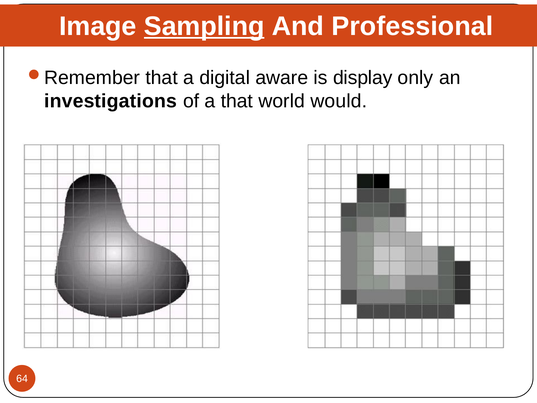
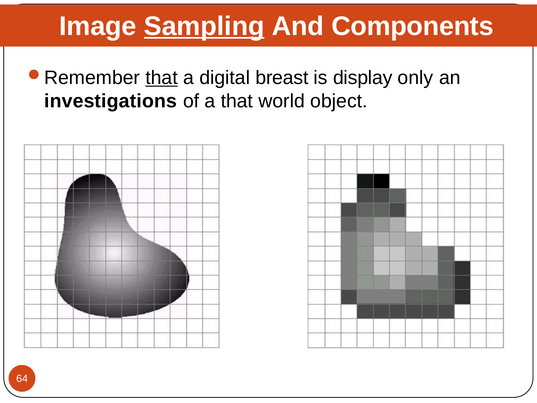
Professional: Professional -> Components (412, 26)
that underline: none -> present (162, 78)
aware: aware -> breast (282, 78)
would: would -> object (339, 101)
